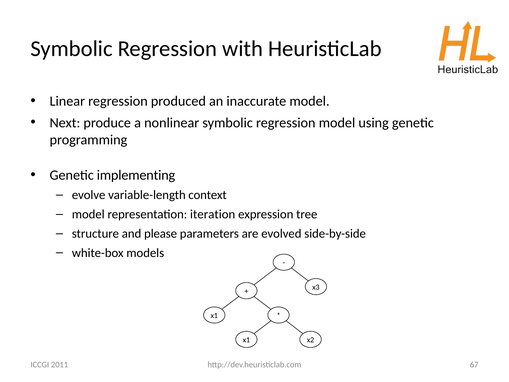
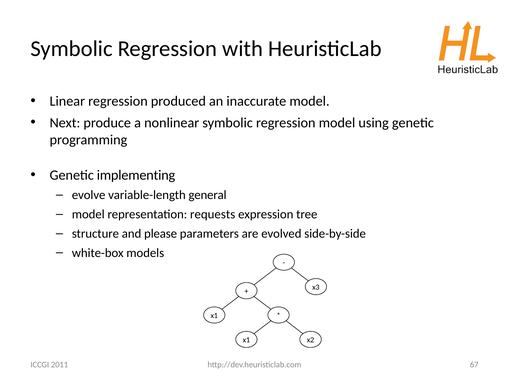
context: context -> general (208, 195)
iteration: iteration -> requests (213, 214)
